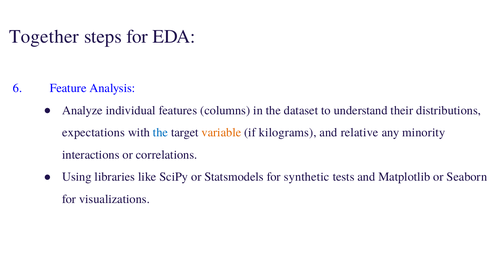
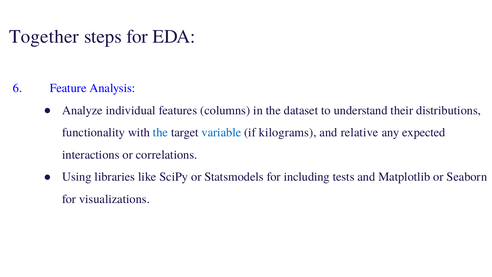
expectations: expectations -> functionality (94, 132)
variable colour: orange -> blue (221, 132)
minority: minority -> expected (424, 132)
synthetic: synthetic -> including (307, 177)
